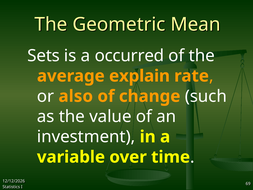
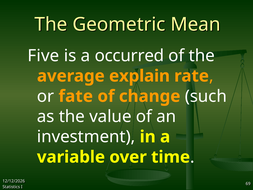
Sets: Sets -> Five (43, 56)
also: also -> fate (76, 96)
